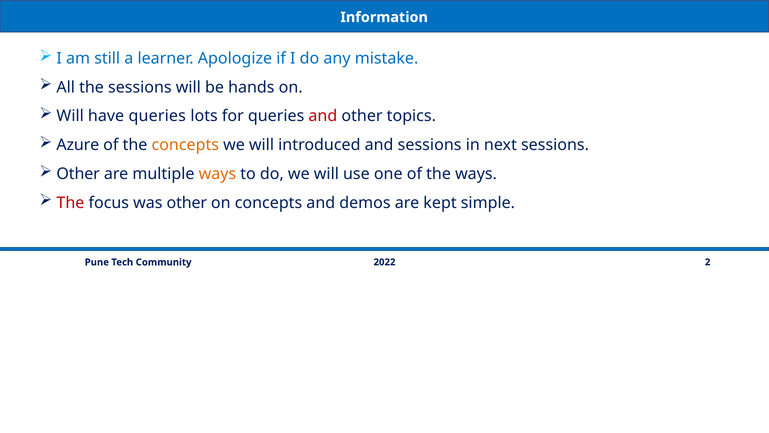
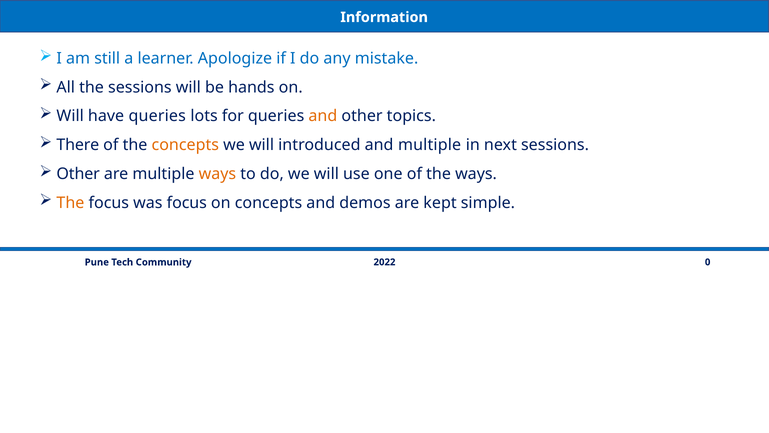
and colour: red -> orange (323, 116)
Azure: Azure -> There (78, 145)
and sessions: sessions -> multiple (430, 145)
The colour: red -> orange (70, 203)
was other: other -> focus (187, 203)
2: 2 -> 0 (708, 262)
